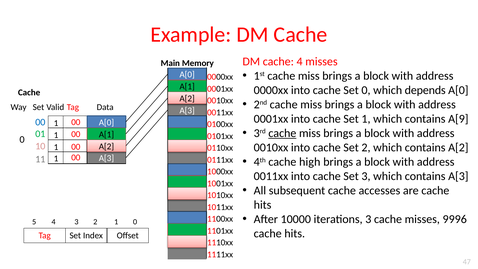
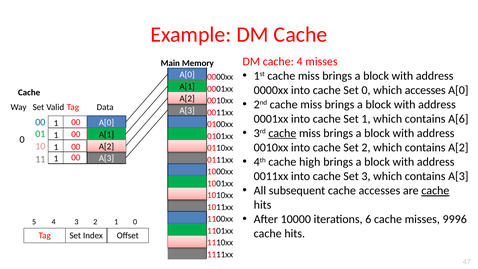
which depends: depends -> accesses (425, 90)
A[9: A[9 -> A[6 (458, 119)
cache underline: none -> present (435, 191)
iterations 3: 3 -> 6 (368, 219)
